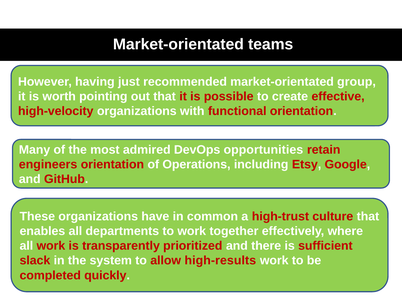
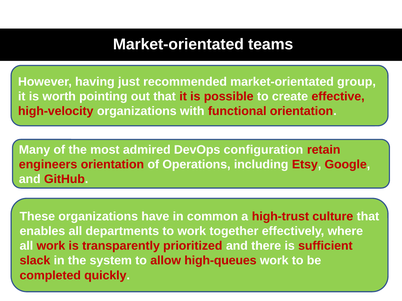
opportunities: opportunities -> configuration (263, 150)
high-results: high-results -> high-queues (220, 261)
